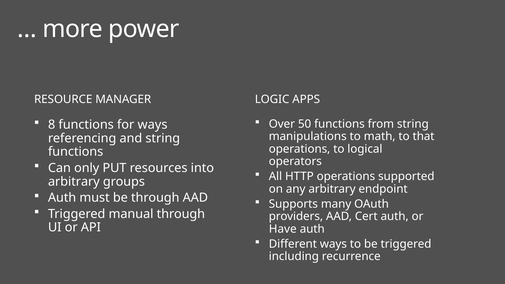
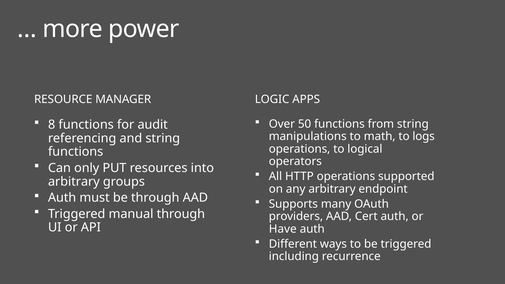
for ways: ways -> audit (153, 125)
that: that -> logs (424, 136)
